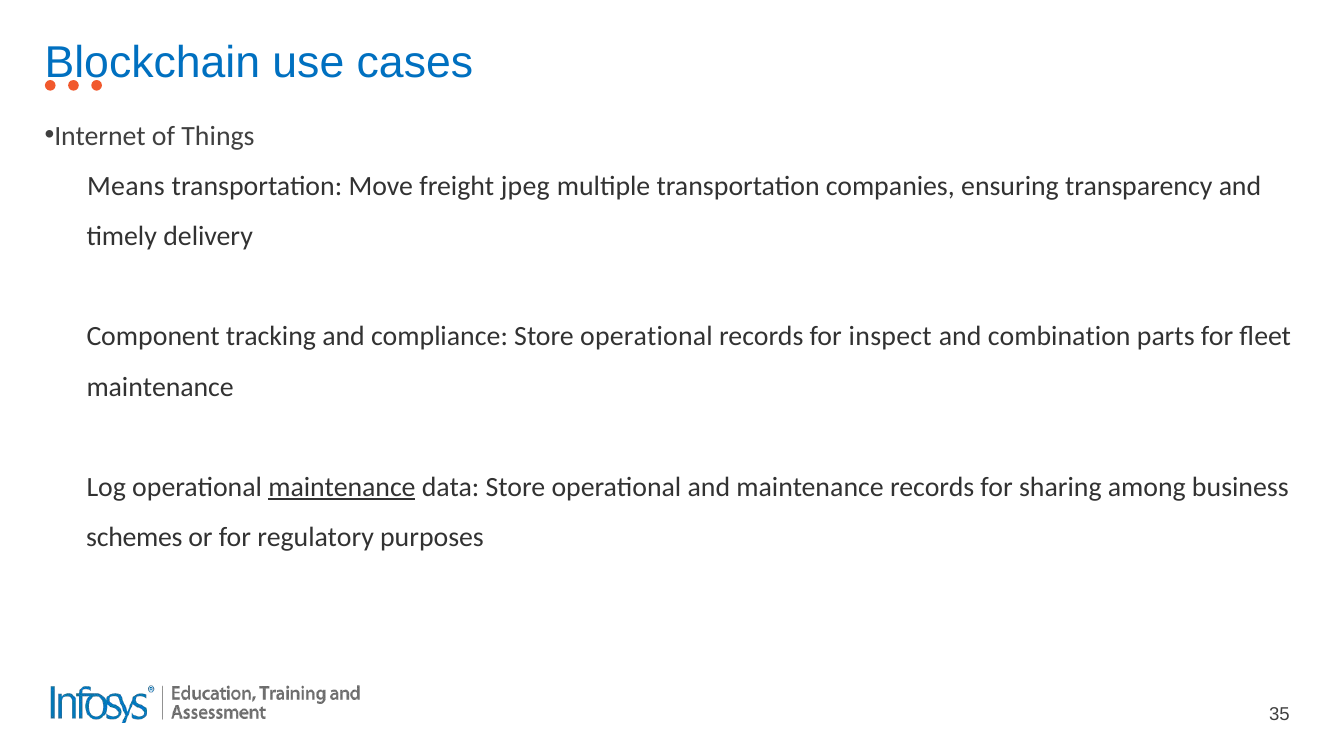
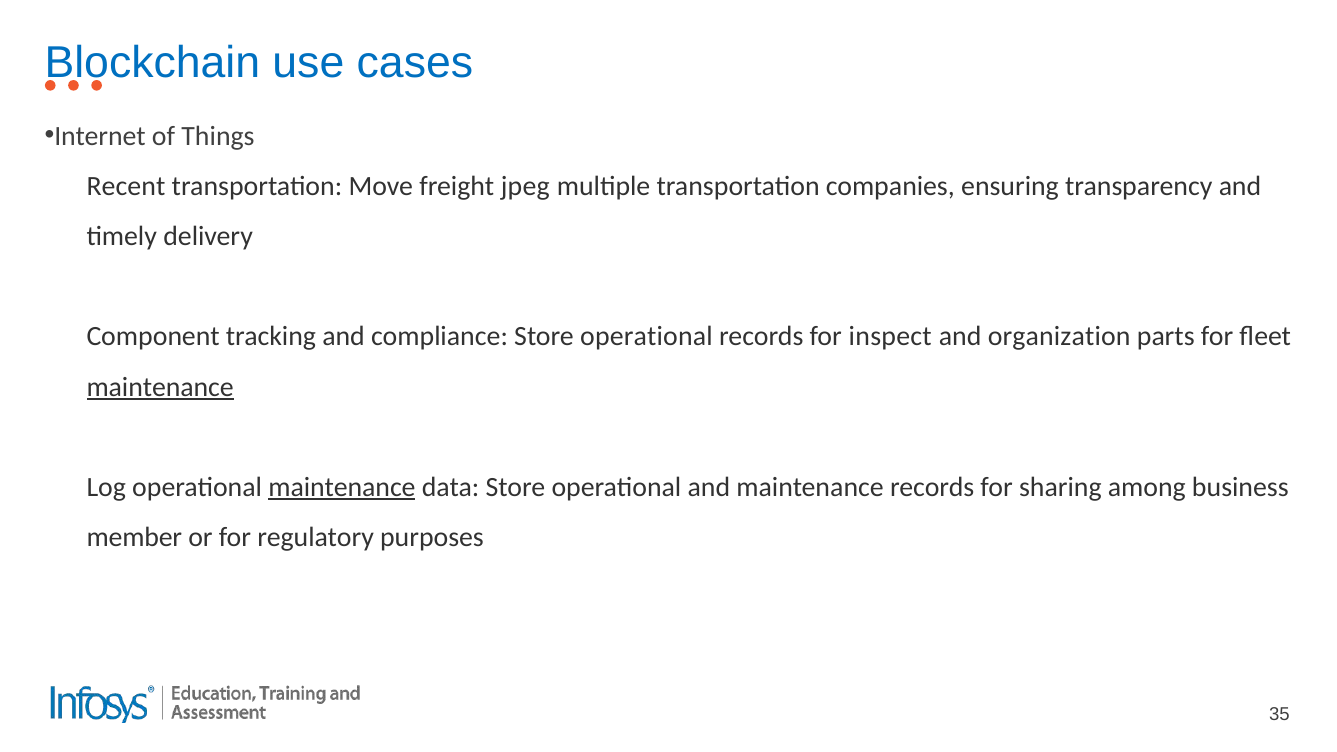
Means: Means -> Recent (126, 186)
combination: combination -> organization (1059, 337)
maintenance underline: none -> present (160, 387)
schemes: schemes -> member (134, 537)
